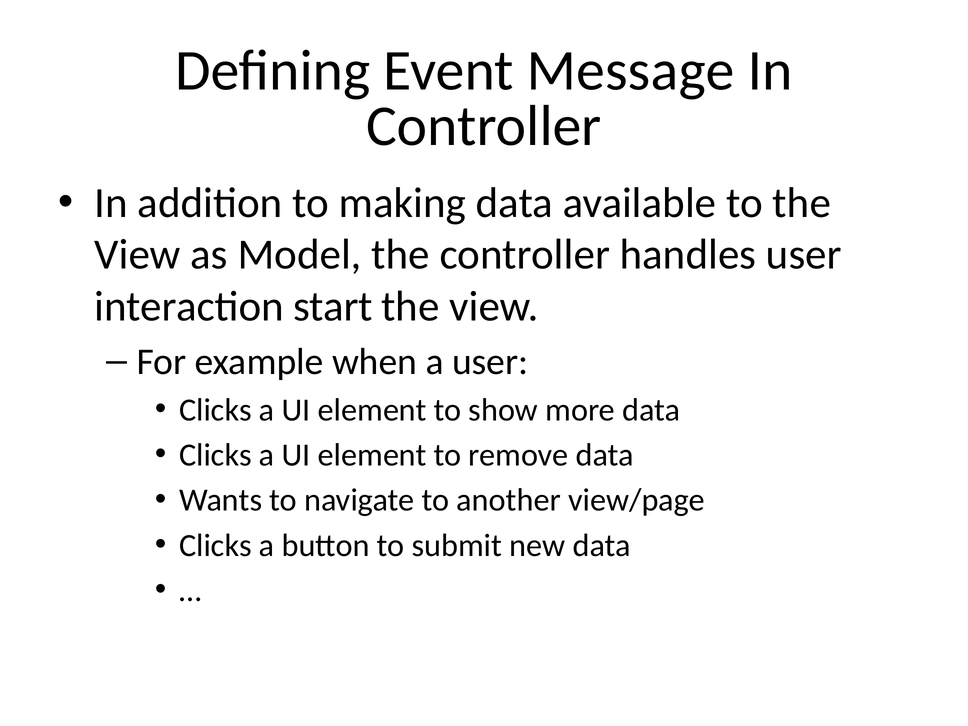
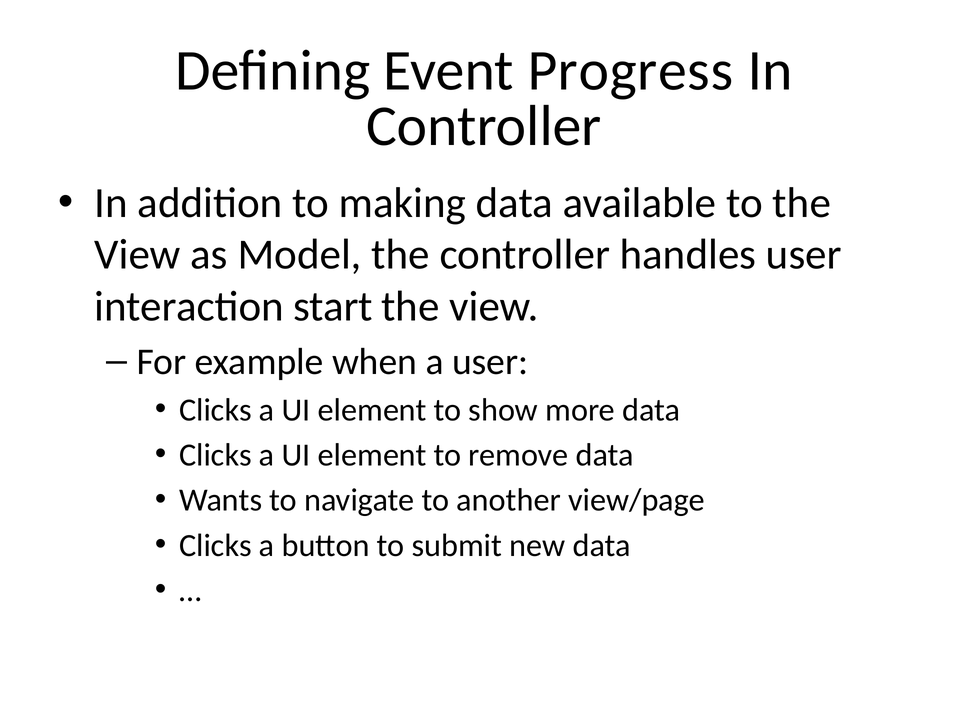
Message: Message -> Progress (630, 70)
